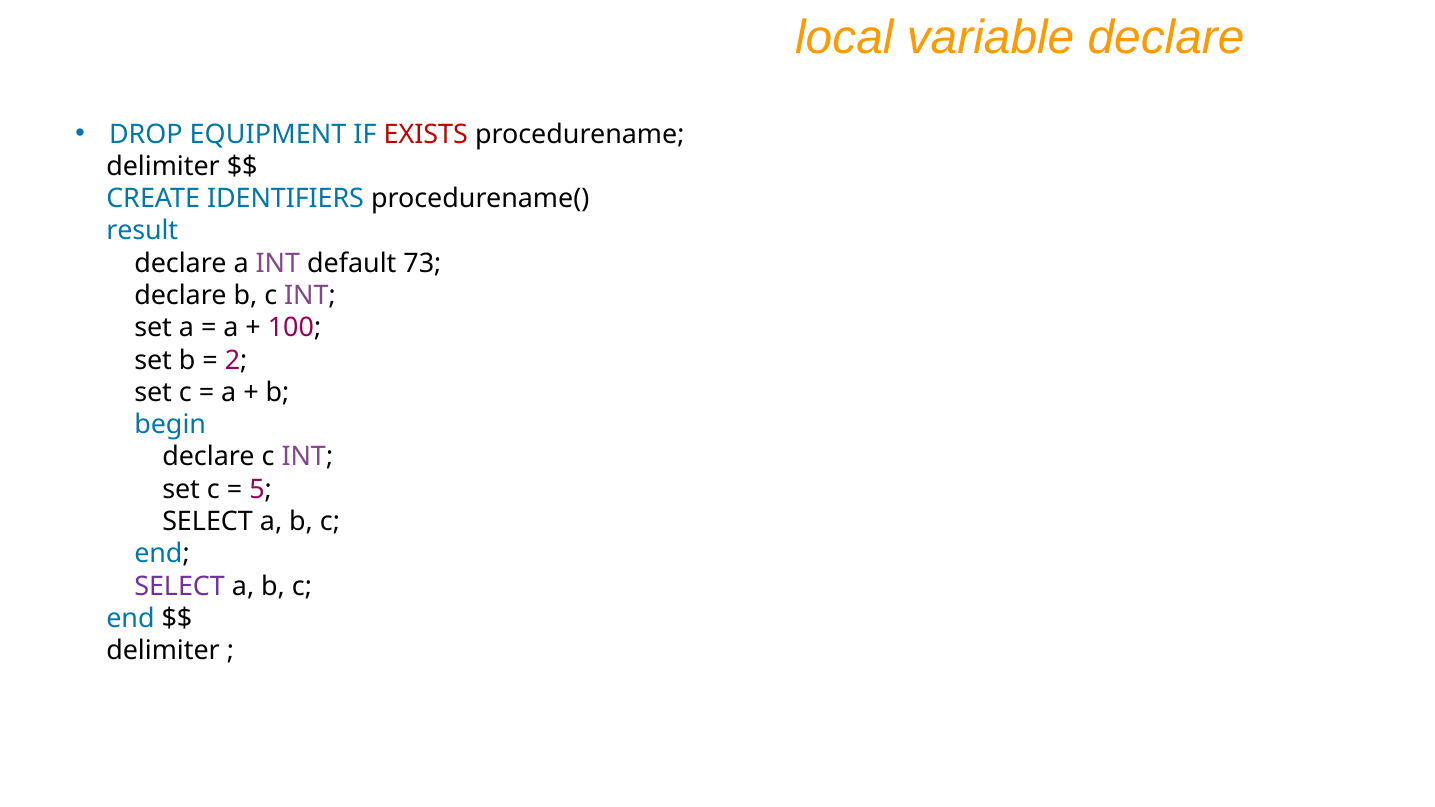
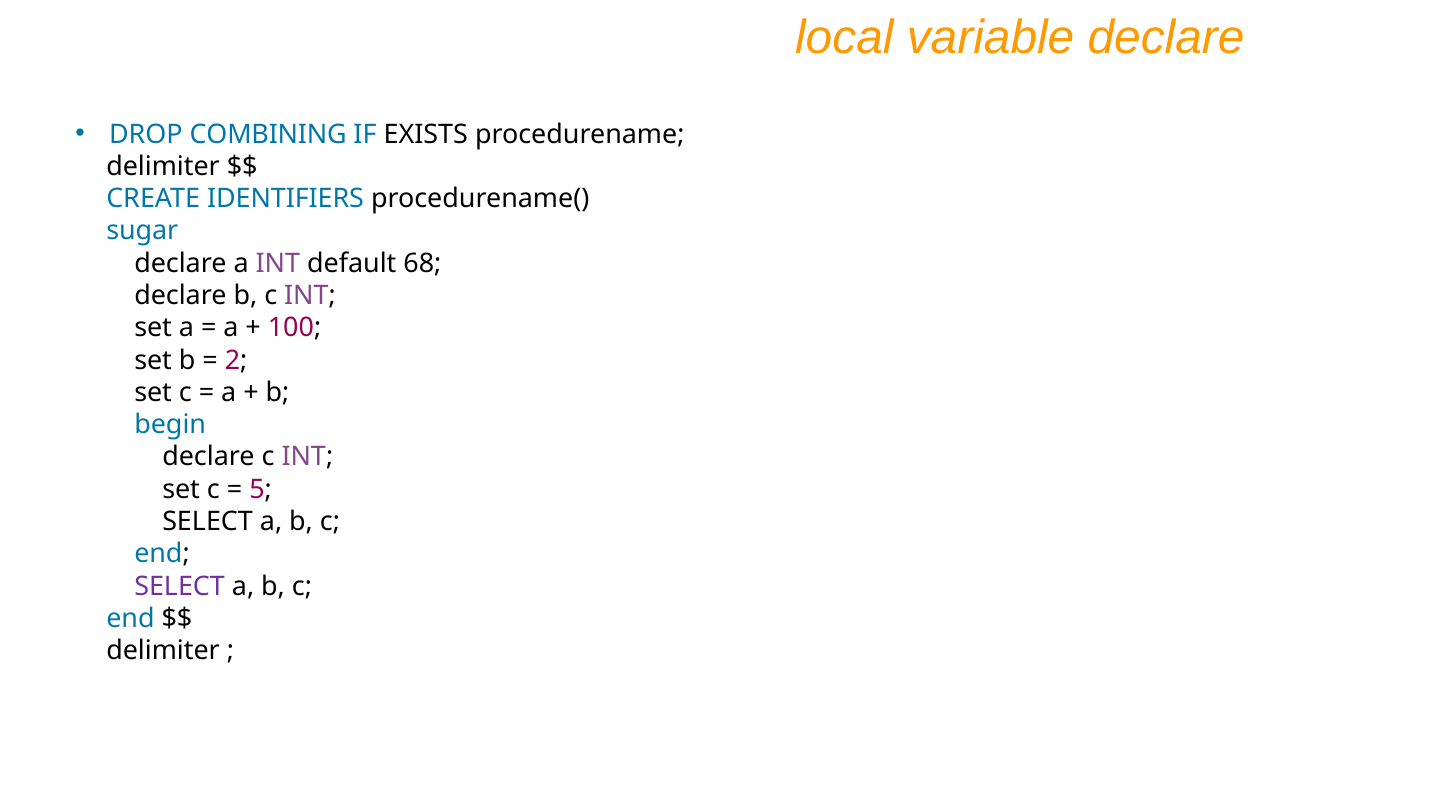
EQUIPMENT: EQUIPMENT -> COMBINING (268, 134)
EXISTS colour: red -> black (426, 134)
result: result -> sugar (142, 231)
73: 73 -> 68 (422, 263)
